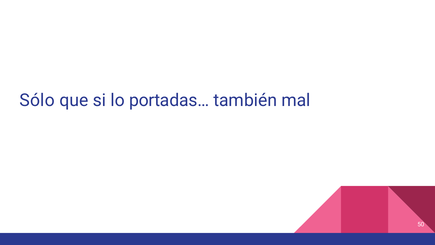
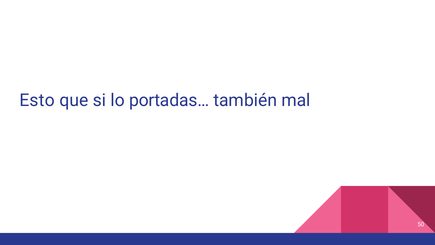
Sólo: Sólo -> Esto (37, 100)
